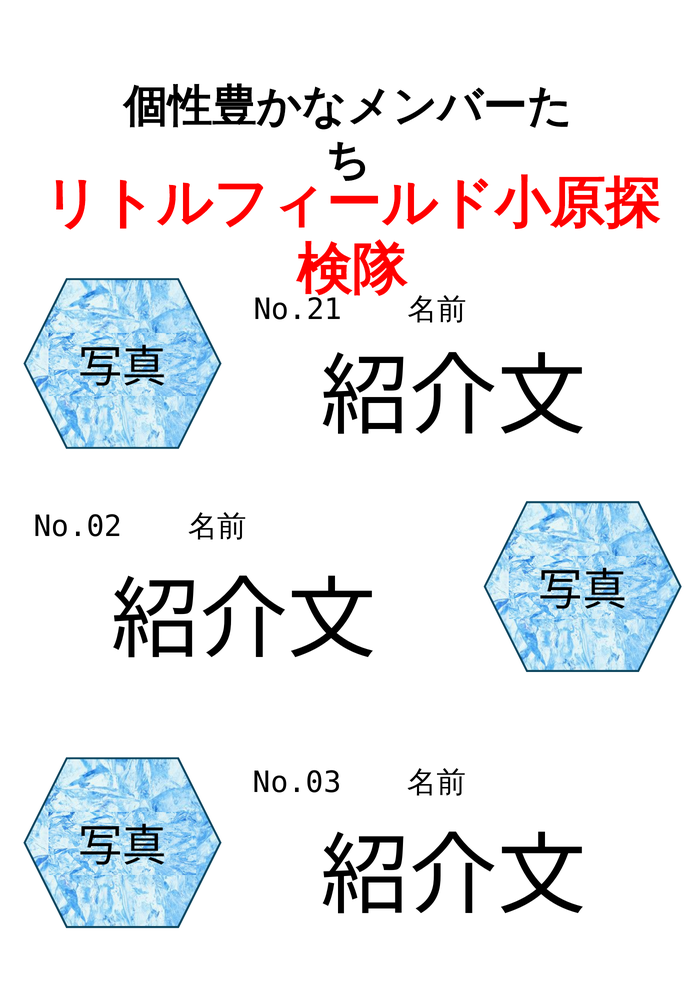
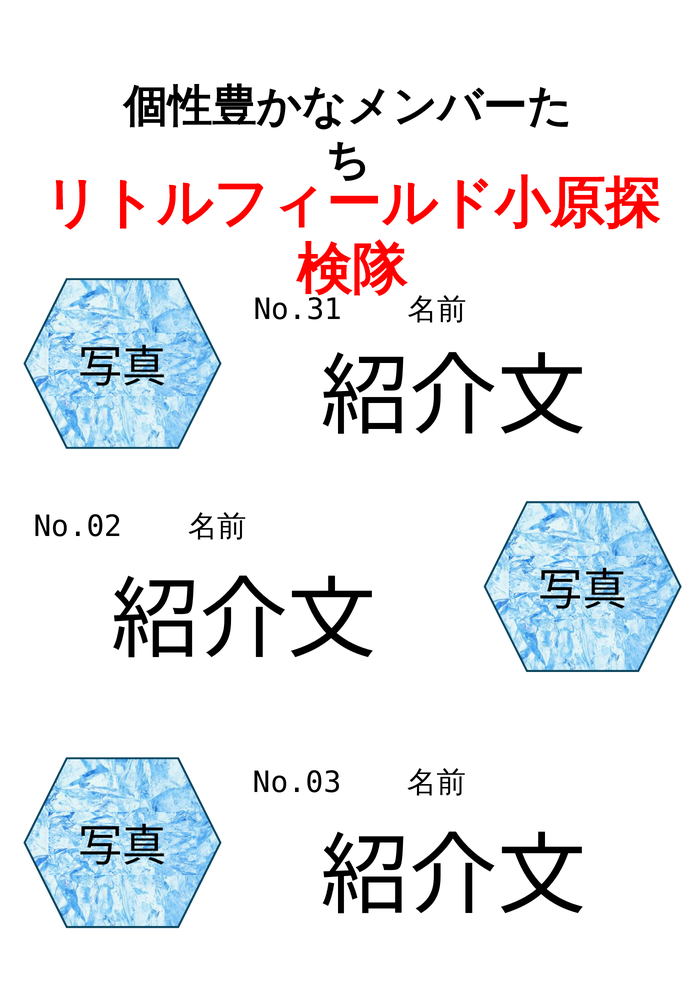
No.21: No.21 -> No.31 (298, 309)
